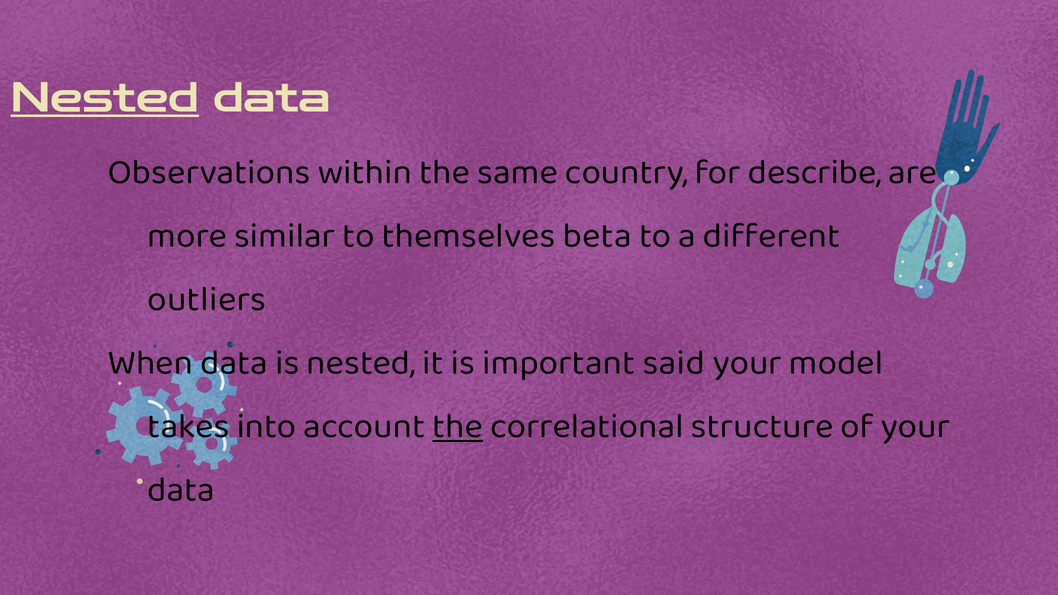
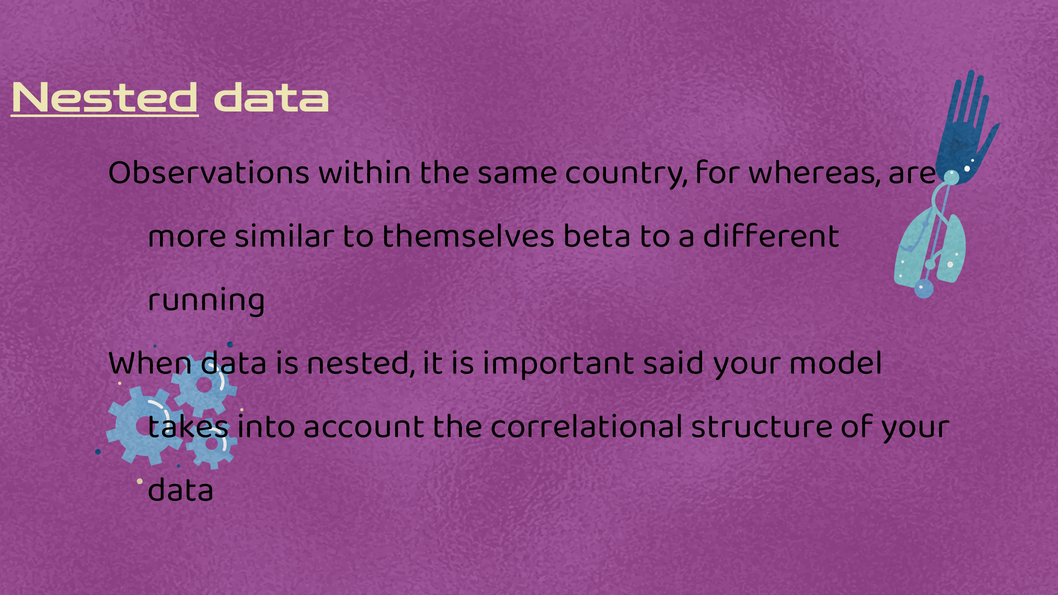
describe: describe -> whereas (815, 172)
outliers: outliers -> running (207, 299)
the underline: present -> none (458, 426)
